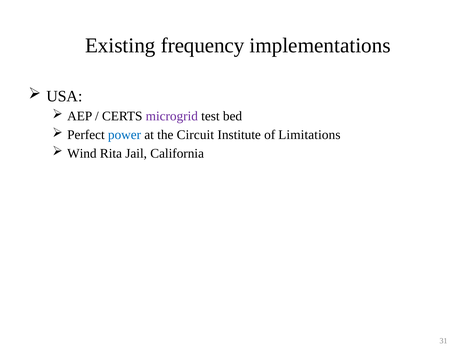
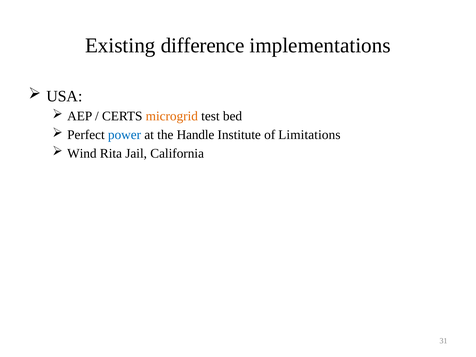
frequency: frequency -> difference (203, 46)
microgrid colour: purple -> orange (172, 116)
Circuit: Circuit -> Handle (195, 135)
